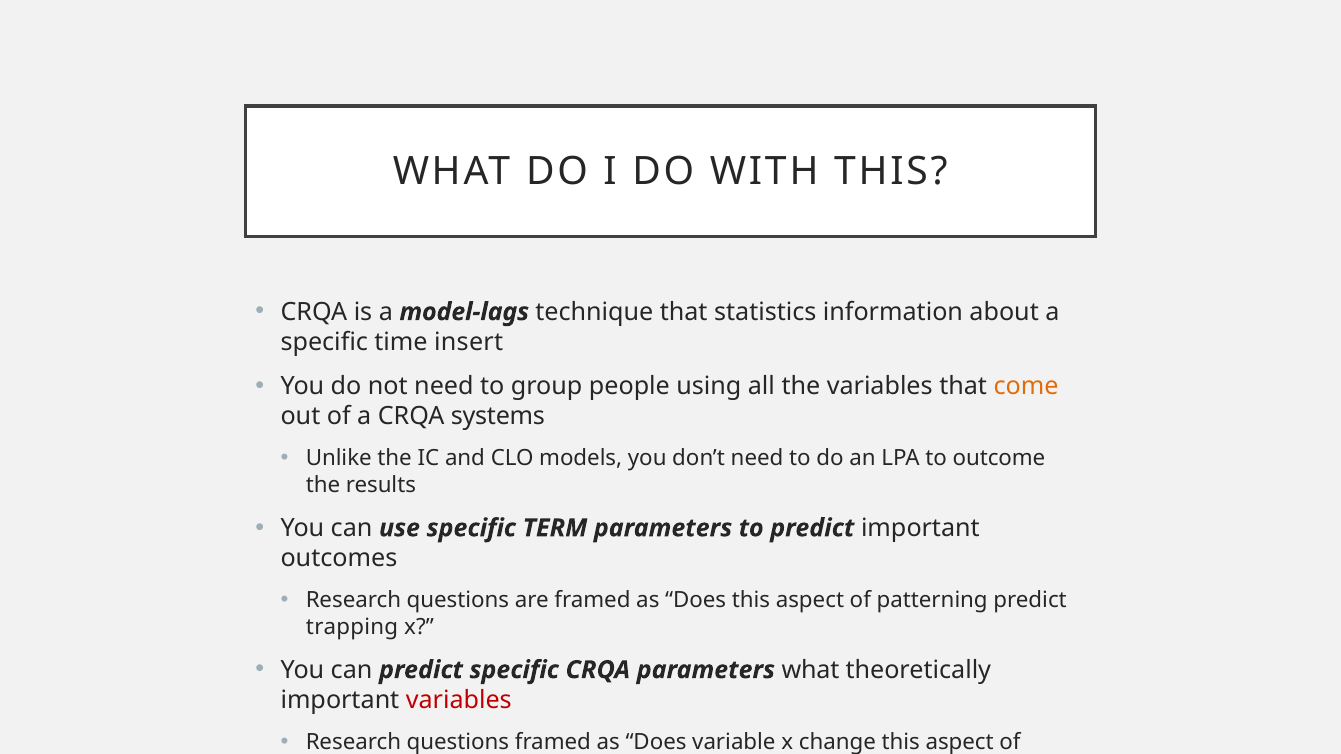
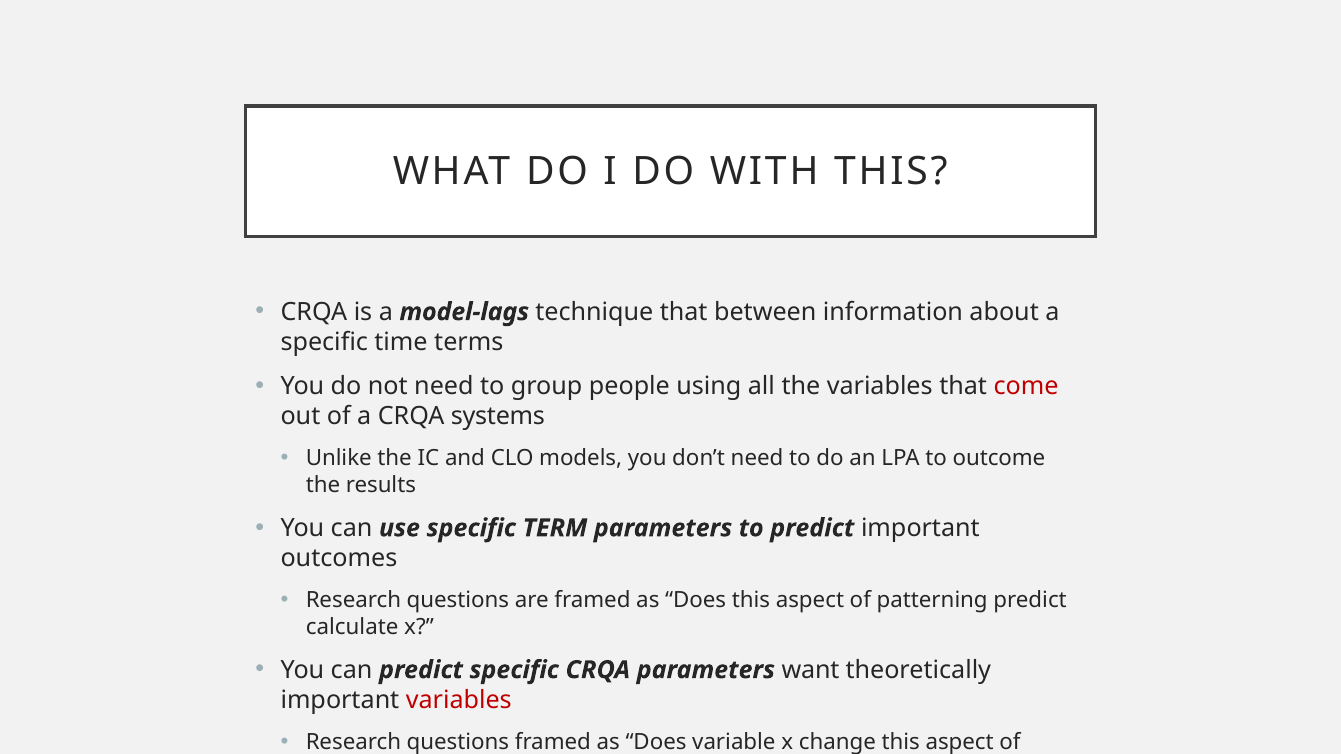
statistics: statistics -> between (765, 312)
insert: insert -> terms (469, 342)
come colour: orange -> red (1026, 386)
trapping: trapping -> calculate (352, 628)
parameters what: what -> want (811, 670)
